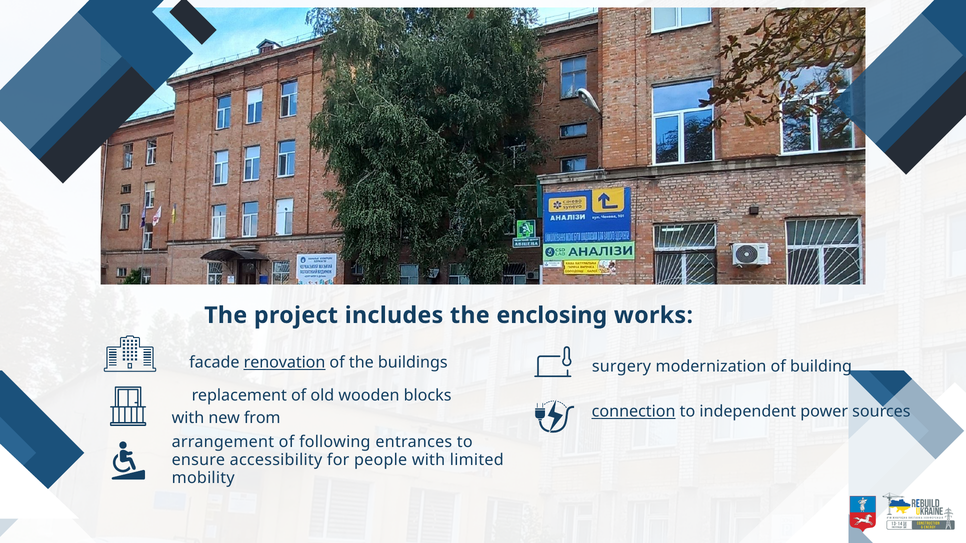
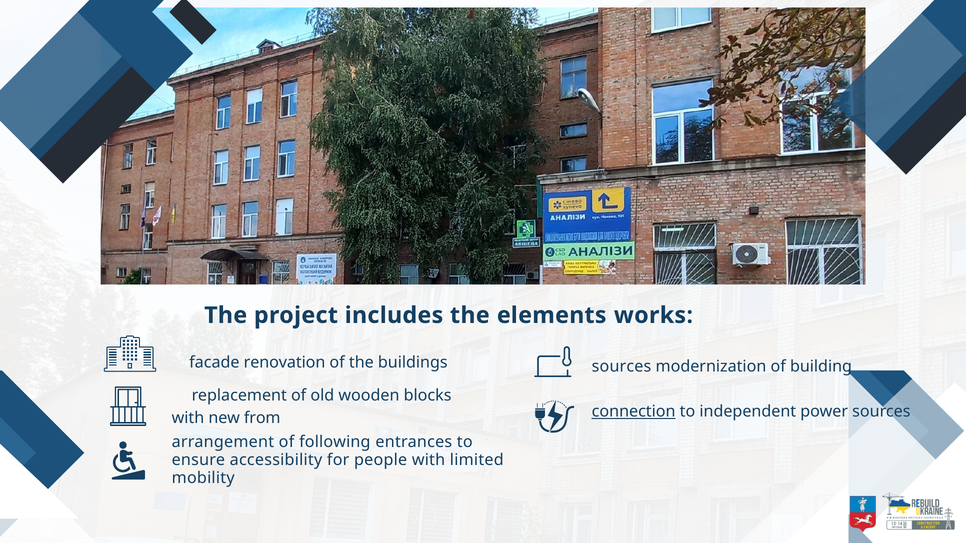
enclosing: enclosing -> elements (552, 316)
renovation underline: present -> none (285, 363)
buildings surgery: surgery -> sources (621, 367)
